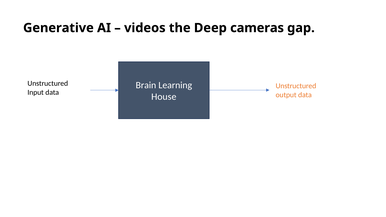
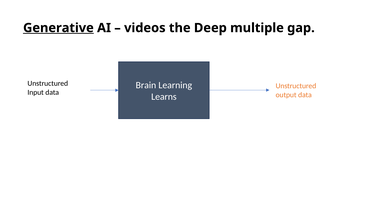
Generative underline: none -> present (58, 28)
cameras: cameras -> multiple (257, 28)
House: House -> Learns (164, 97)
